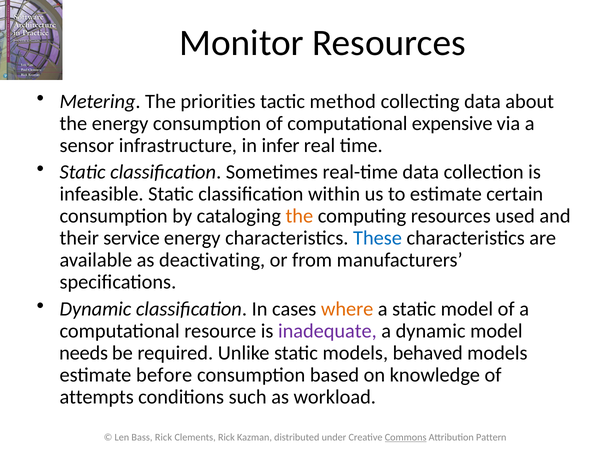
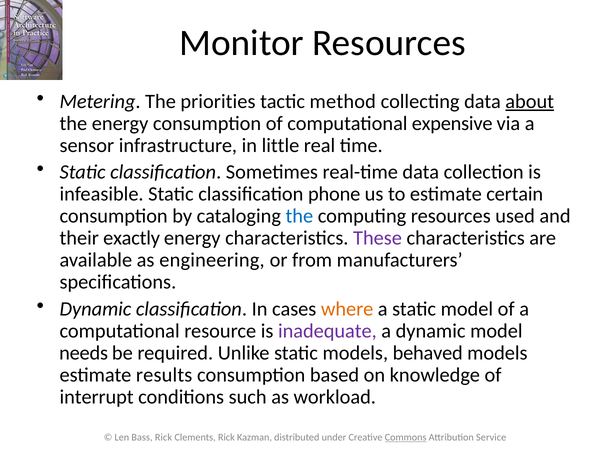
about underline: none -> present (530, 101)
infer: infer -> little (280, 145)
within: within -> phone (334, 194)
the colour: orange -> blue (299, 216)
service: service -> exactly (132, 238)
These colour: blue -> purple (378, 238)
deactivating: deactivating -> engineering (212, 260)
before: before -> results (164, 375)
attempts: attempts -> interrupt (97, 397)
Pattern: Pattern -> Service (491, 438)
